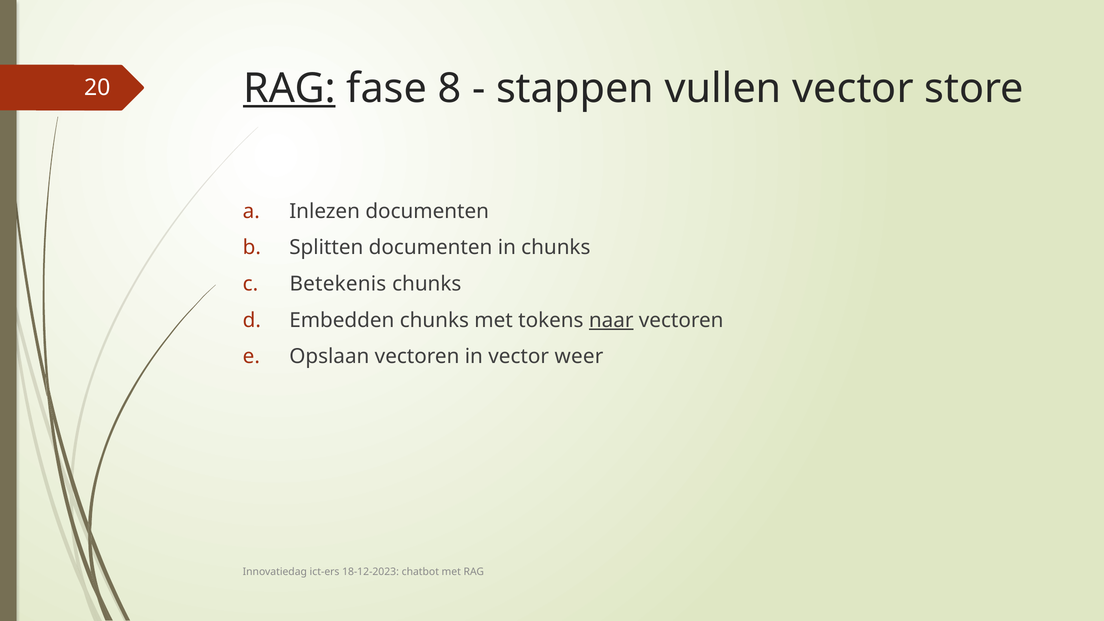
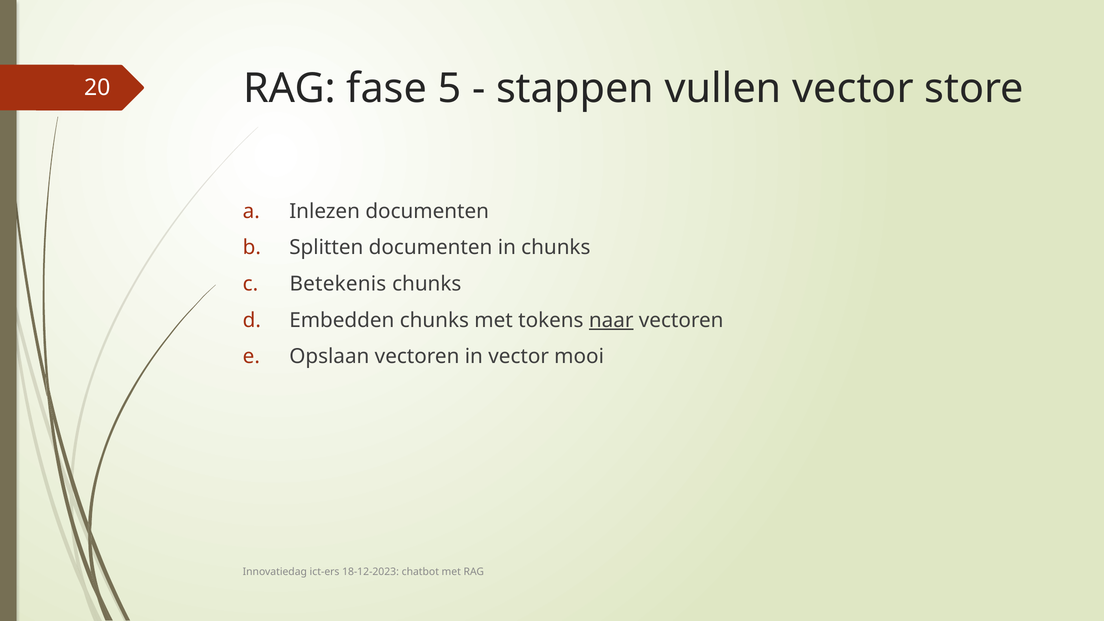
RAG underline: present -> none (289, 88)
8: 8 -> 5 (450, 88)
weer: weer -> mooi (579, 357)
